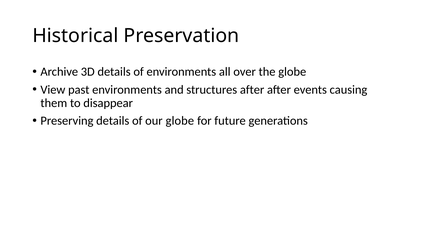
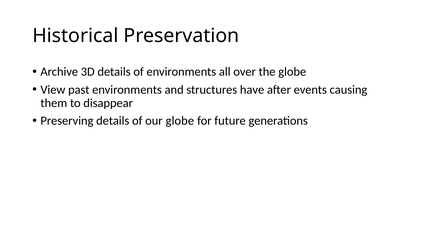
structures after: after -> have (252, 90)
